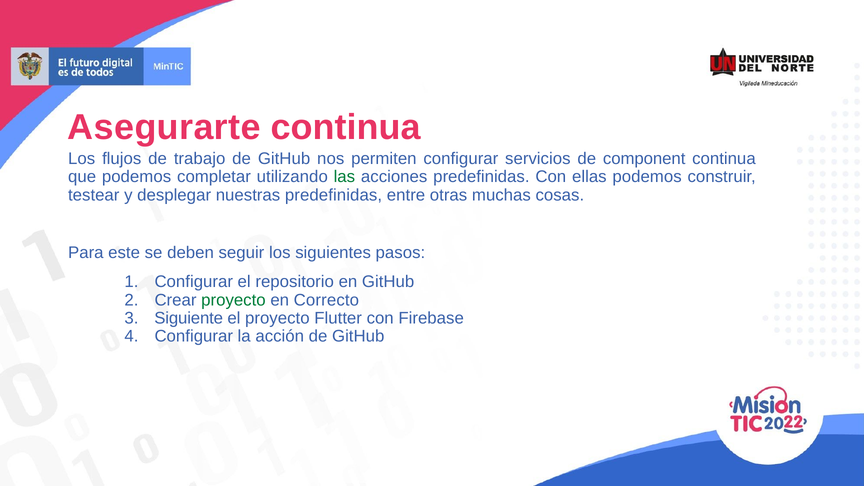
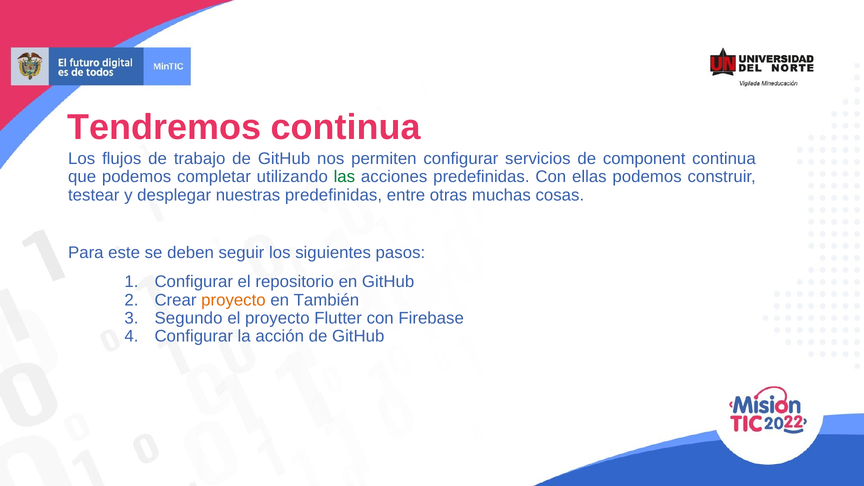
Asegurarte: Asegurarte -> Tendremos (164, 128)
proyecto colour: green -> orange (233, 300)
Correcto: Correcto -> También (326, 300)
Siguiente: Siguiente -> Segundo (189, 318)
